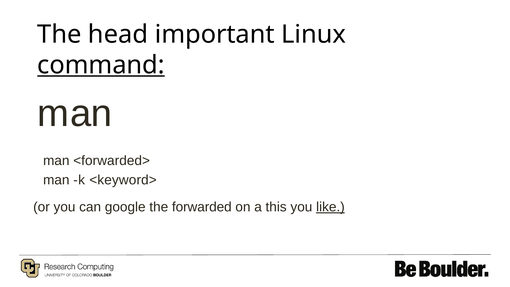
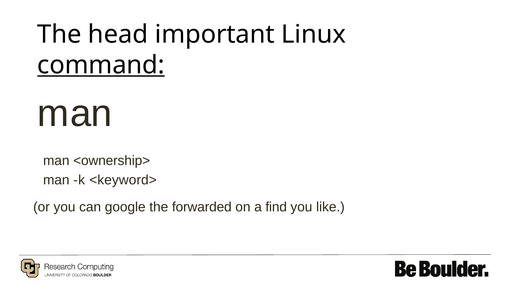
<forwarded>: <forwarded> -> <ownership> (112, 161)
this: this -> find (276, 207)
like underline: present -> none (330, 207)
